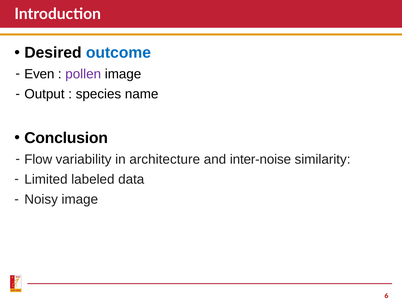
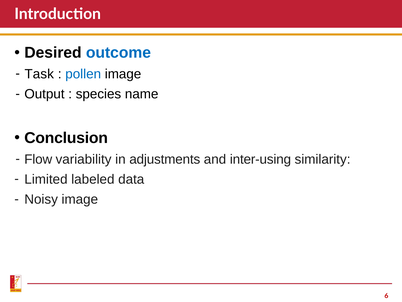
Even: Even -> Task (39, 74)
pollen colour: purple -> blue (83, 74)
architecture: architecture -> adjustments (165, 159)
inter-noise: inter-noise -> inter-using (260, 159)
